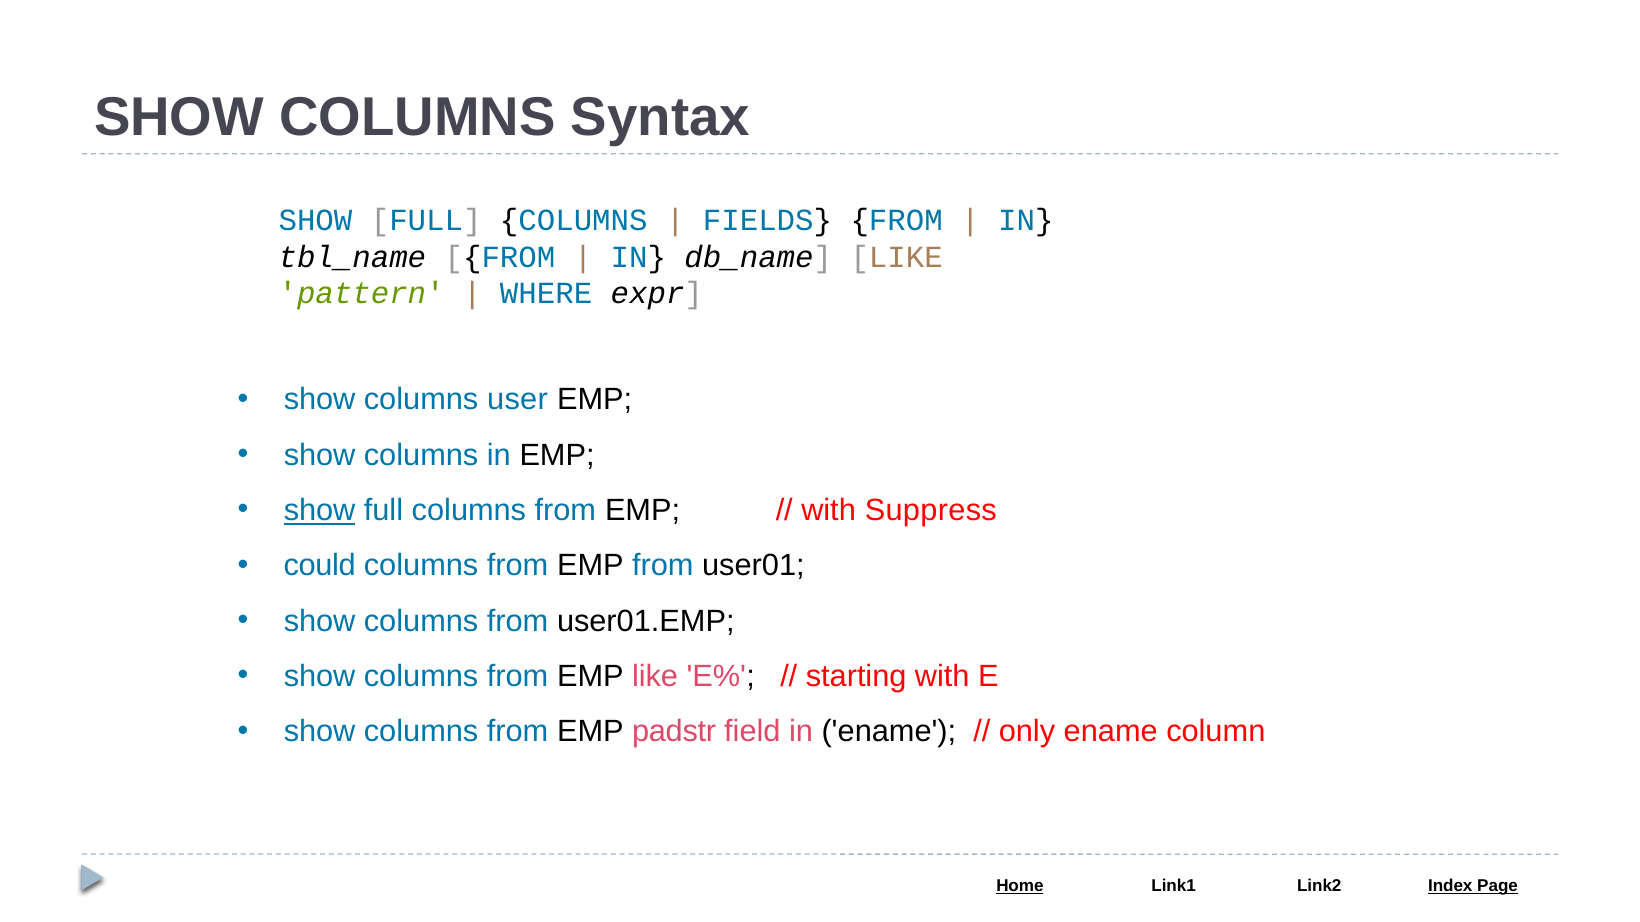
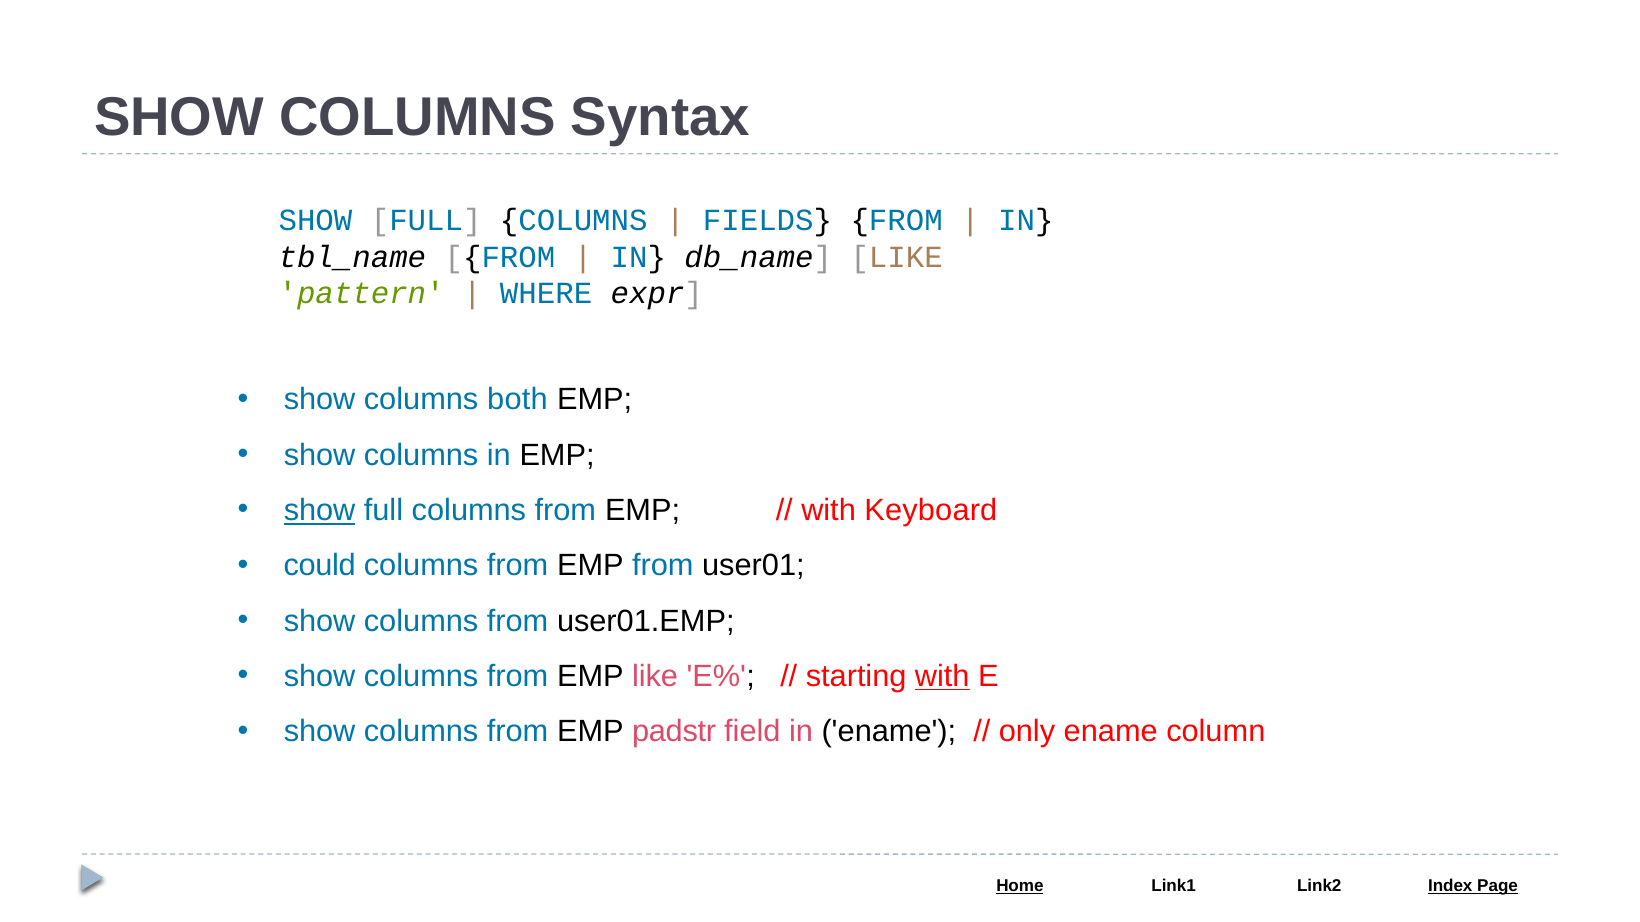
user: user -> both (517, 400)
Suppress: Suppress -> Keyboard (931, 511)
with underline: none -> present (942, 677)
